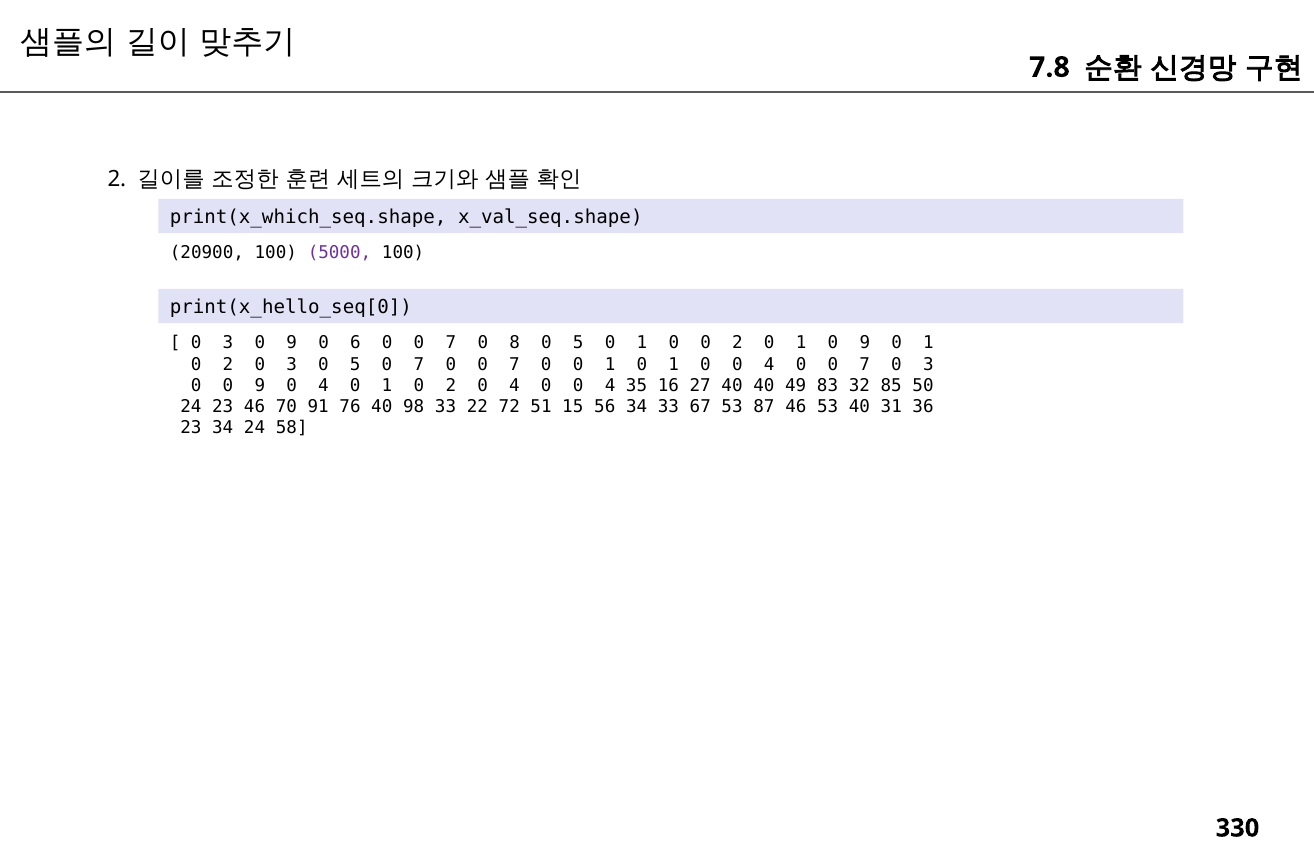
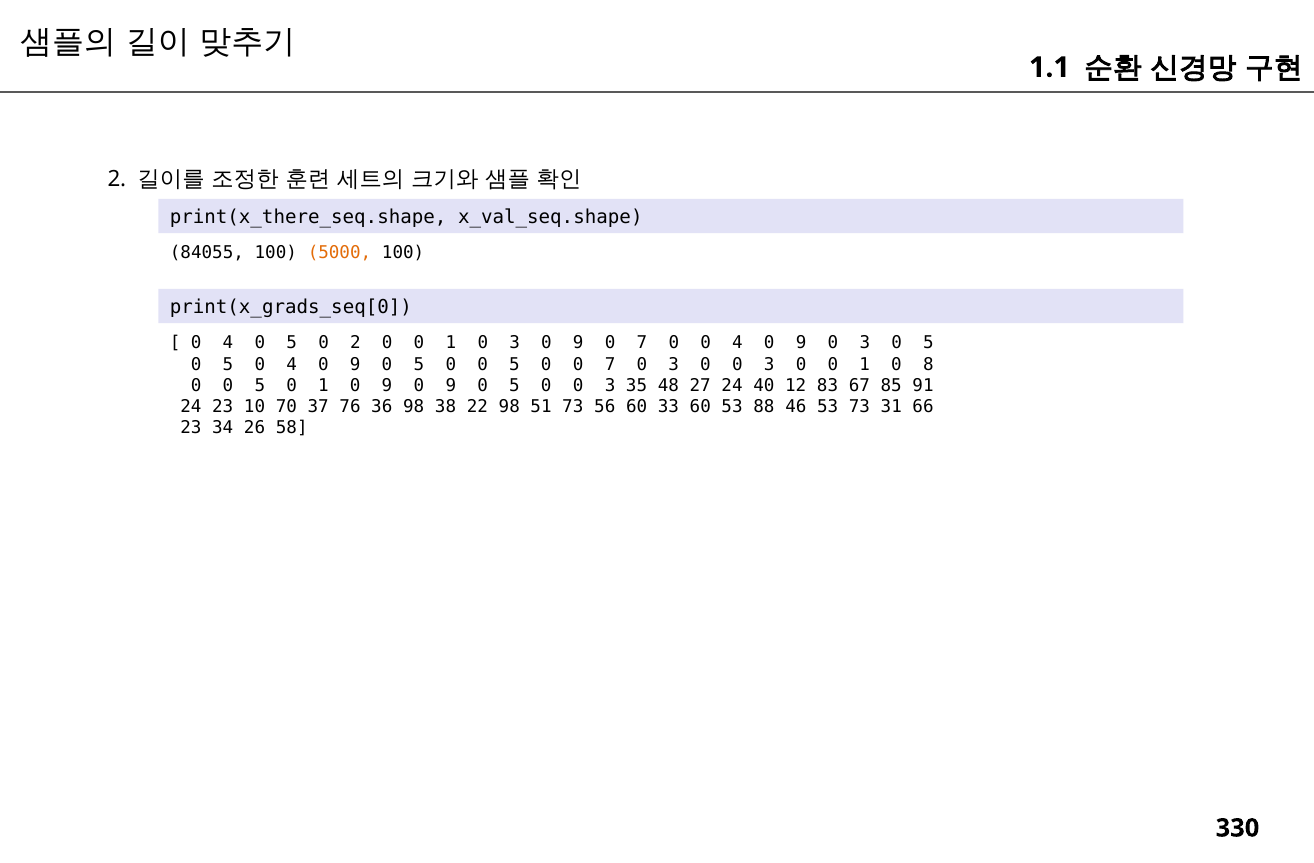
7.8: 7.8 -> 1.1 (1049, 67)
print(x_which_seq.shape: print(x_which_seq.shape -> print(x_there_seq.shape (308, 217)
20900: 20900 -> 84055 (207, 253)
5000 colour: purple -> orange (339, 253)
print(x_hello_seq[0: print(x_hello_seq[0 -> print(x_grads_seq[0 (291, 307)
3: 3 -> 4 (228, 343)
9: 9 -> 5 (292, 343)
0 6: 6 -> 2 (355, 343)
7: 7 -> 1 (451, 343)
8: 8 -> 3 (515, 343)
5: 5 -> 9 (578, 343)
1: 1 -> 7 (642, 343)
0 0 2: 2 -> 4 (737, 343)
1: 1 -> 9 (801, 343)
9: 9 -> 3 (865, 343)
1: 1 -> 5 (928, 343)
2: 2 -> 5 (228, 364)
3: 3 -> 4 (292, 364)
5: 5 -> 9 (355, 364)
7: 7 -> 5 (419, 364)
7: 7 -> 5 (514, 364)
0 0 1: 1 -> 7 (610, 364)
1: 1 -> 3 (674, 364)
4: 4 -> 3 (769, 364)
7: 7 -> 1 (865, 364)
3: 3 -> 8 (928, 364)
9: 9 -> 5 (260, 385)
4: 4 -> 1 (323, 385)
1: 1 -> 9 (387, 385)
2: 2 -> 9 (451, 385)
4: 4 -> 5 (514, 385)
4: 4 -> 3 (610, 385)
16: 16 -> 48 (668, 385)
27 40: 40 -> 24 (732, 385)
49: 49 -> 12 (796, 385)
32: 32 -> 67 (859, 385)
50: 50 -> 91 (923, 385)
23 46: 46 -> 10 (255, 407)
91: 91 -> 37 (318, 407)
76 40: 40 -> 36 (382, 407)
98 33: 33 -> 38 (446, 407)
22 72: 72 -> 98 (509, 407)
51 15: 15 -> 73 (573, 407)
56 34: 34 -> 60 (637, 407)
33 67: 67 -> 60 (700, 407)
87: 87 -> 88 (764, 407)
53 40: 40 -> 73 (859, 407)
36: 36 -> 66 (923, 407)
34 24: 24 -> 26 (255, 428)
